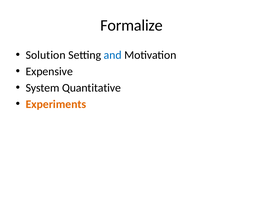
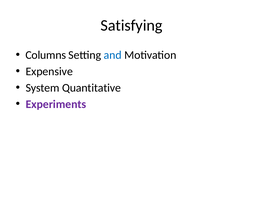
Formalize: Formalize -> Satisfying (131, 25)
Solution: Solution -> Columns (46, 55)
Experiments colour: orange -> purple (56, 104)
